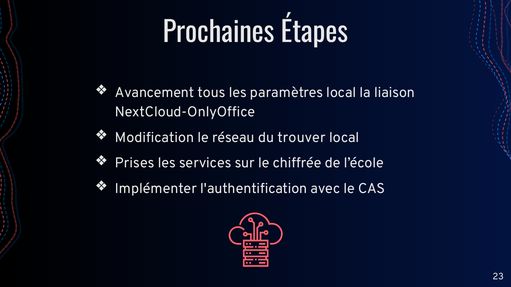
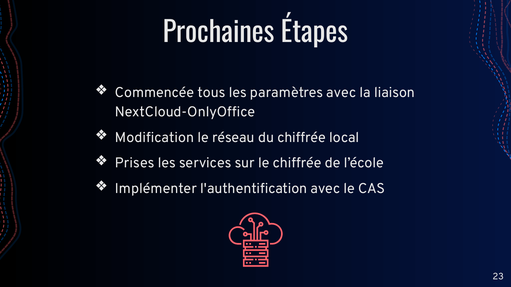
Avancement: Avancement -> Commencée (155, 92)
paramètres local: local -> avec (341, 92)
du trouver: trouver -> chiffrée (302, 138)
